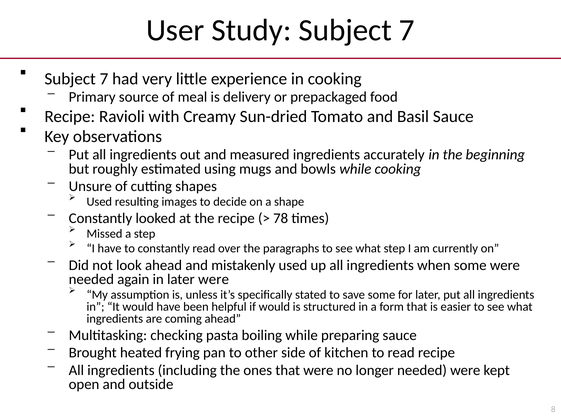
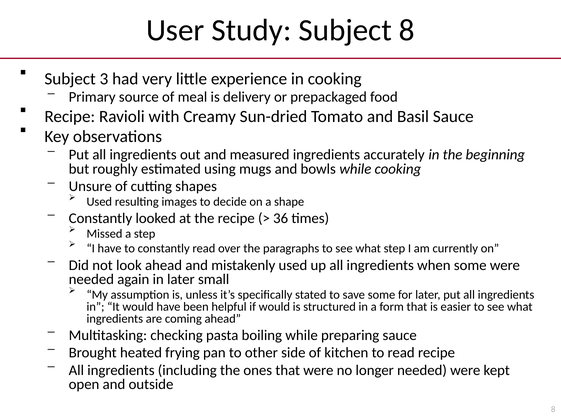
Study Subject 7: 7 -> 8 (407, 30)
7: 7 -> 3 (104, 79)
78: 78 -> 36 (281, 219)
later were: were -> small (214, 280)
